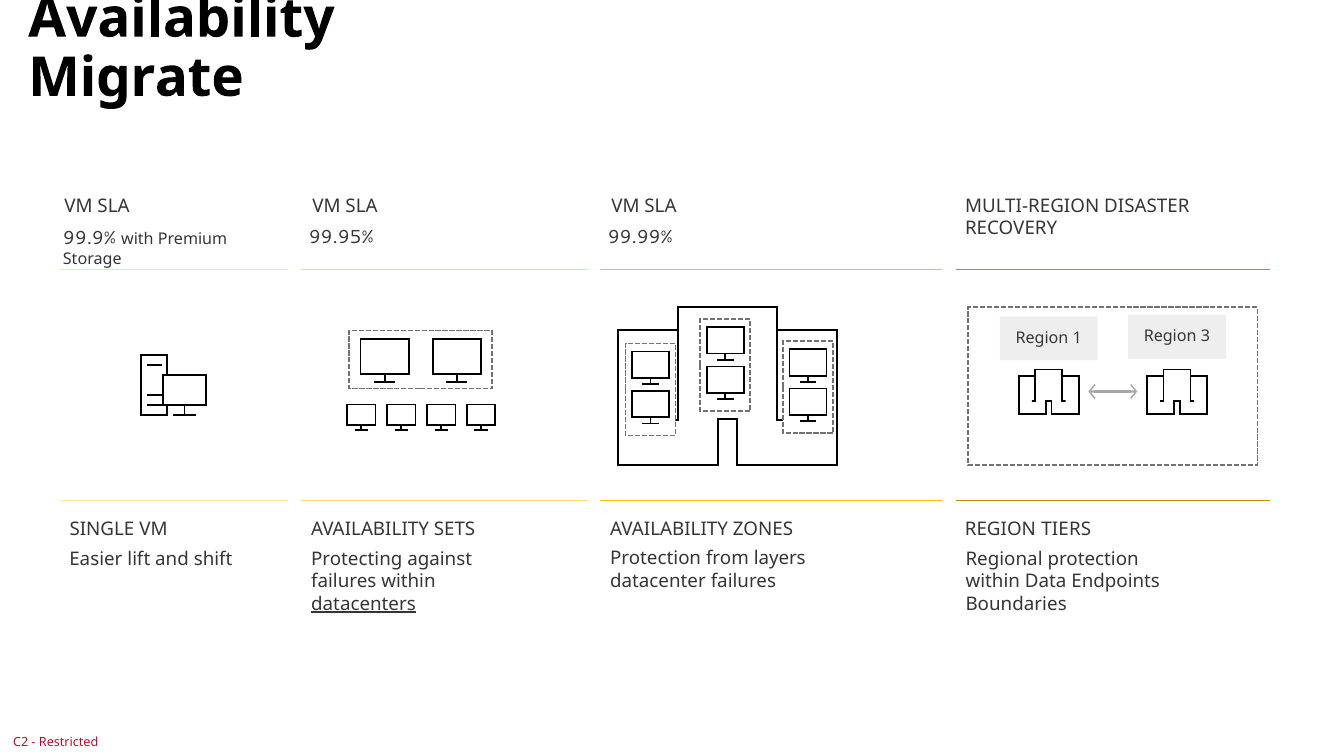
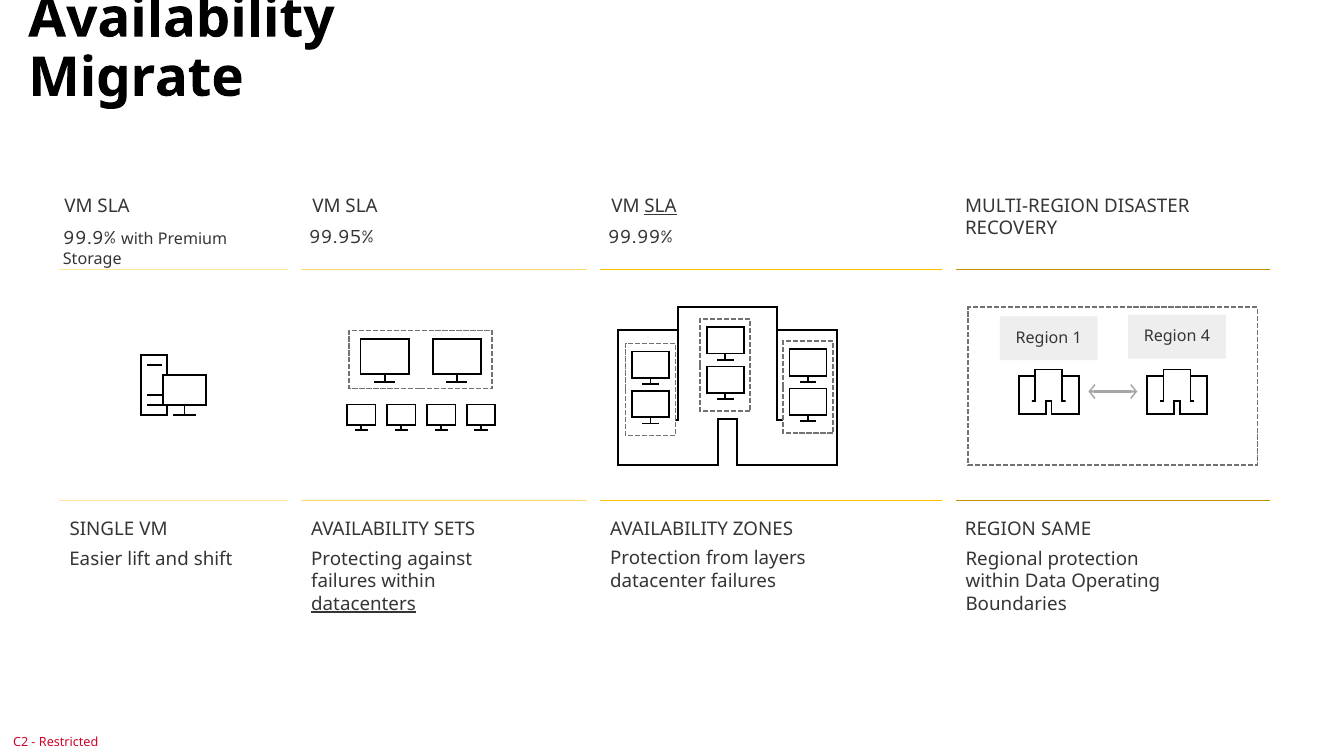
SLA underline: none -> present (660, 206)
3: 3 -> 4 (1205, 337)
TIERS: TIERS -> SAME (1066, 530)
Endpoints: Endpoints -> Operating (1116, 582)
